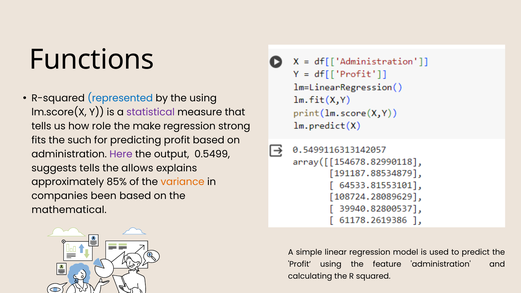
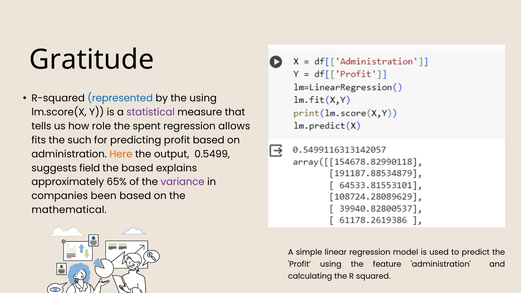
Functions: Functions -> Gratitude (92, 60)
make: make -> spent (147, 126)
strong: strong -> allows (234, 126)
Here colour: purple -> orange (121, 154)
suggests tells: tells -> field (90, 168)
the allows: allows -> based (137, 168)
85%: 85% -> 65% (117, 182)
variance colour: orange -> purple (183, 182)
